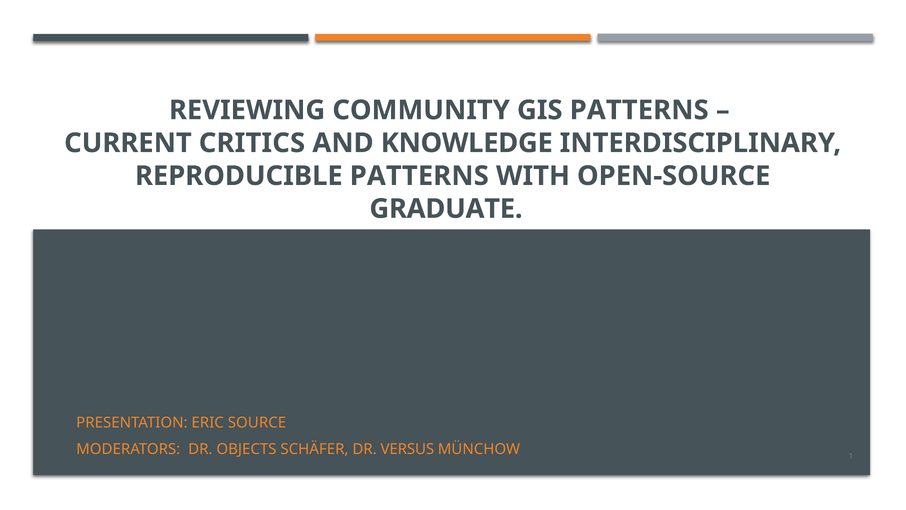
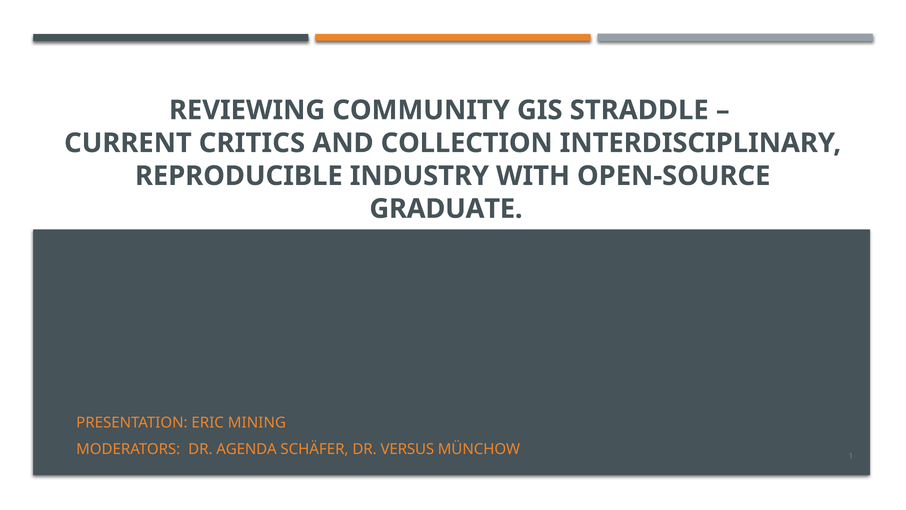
GIS PATTERNS: PATTERNS -> STRADDLE (639, 110)
KNOWLEDGE: KNOWLEDGE -> COLLECTION (467, 143)
REPRODUCIBLE PATTERNS: PATTERNS -> INDUSTRY (419, 176)
SOURCE: SOURCE -> MINING (257, 422)
OBJECTS: OBJECTS -> AGENDA (247, 449)
